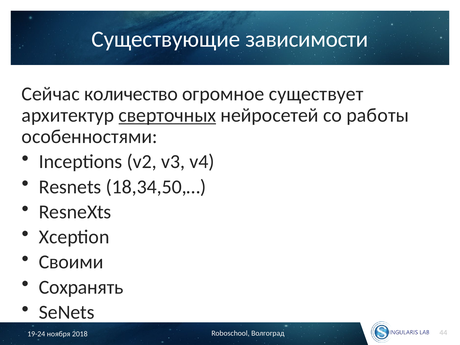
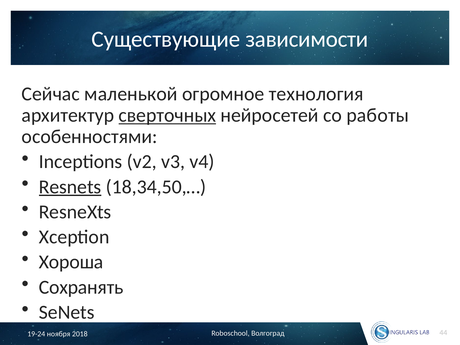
количество: количество -> маленькой (131, 94)
существует: существует -> технология (316, 94)
Resnets underline: none -> present (70, 187)
Своими: Своими -> Хороша (71, 262)
